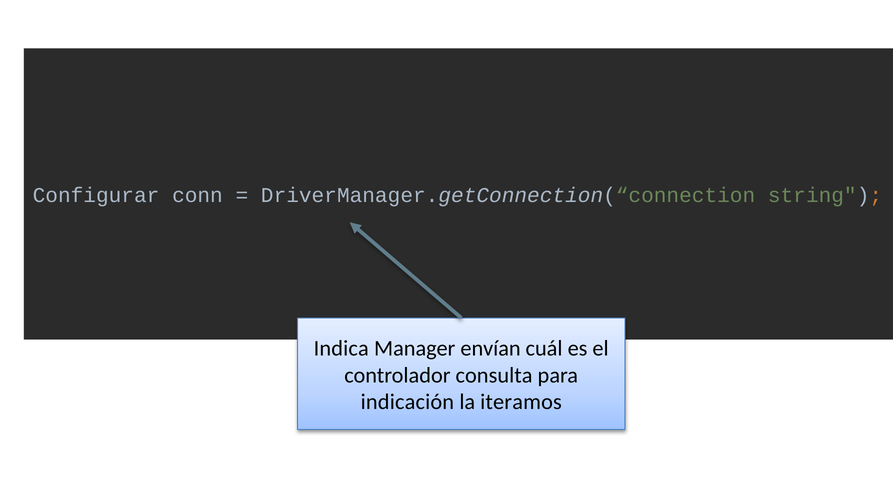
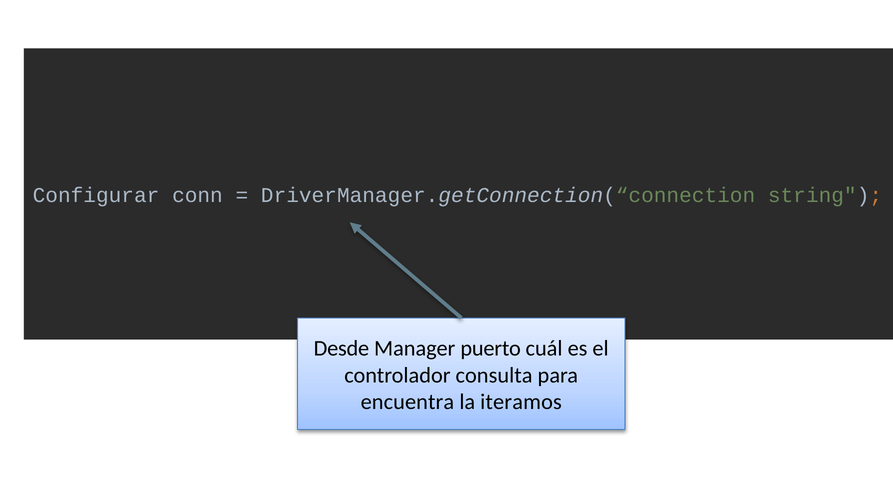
Indica: Indica -> Desde (341, 349)
envían: envían -> puerto (491, 349)
indicación: indicación -> encuentra (407, 402)
